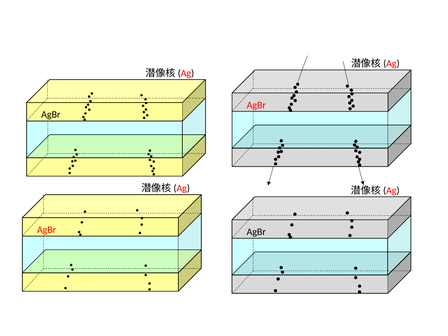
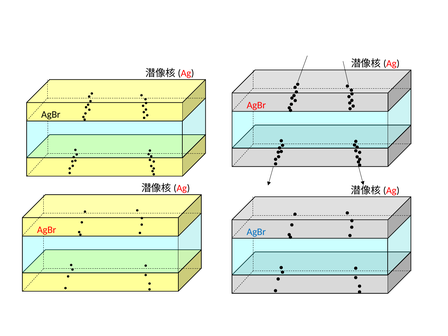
AgBr colour: black -> blue (256, 232)
